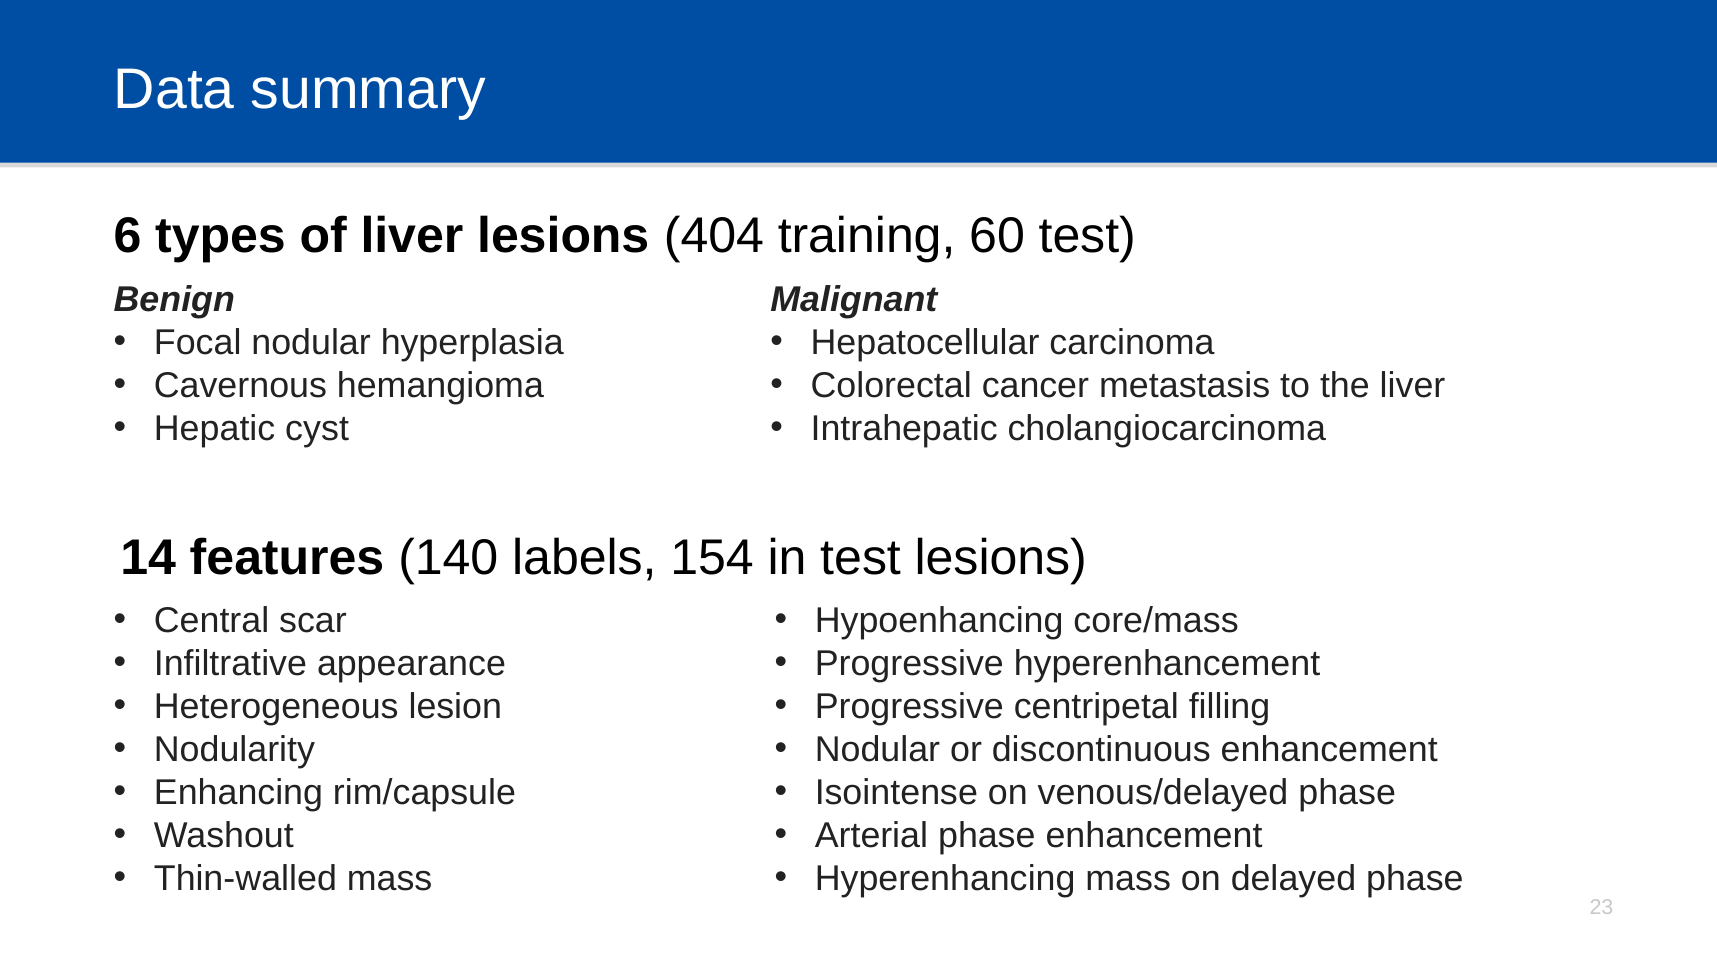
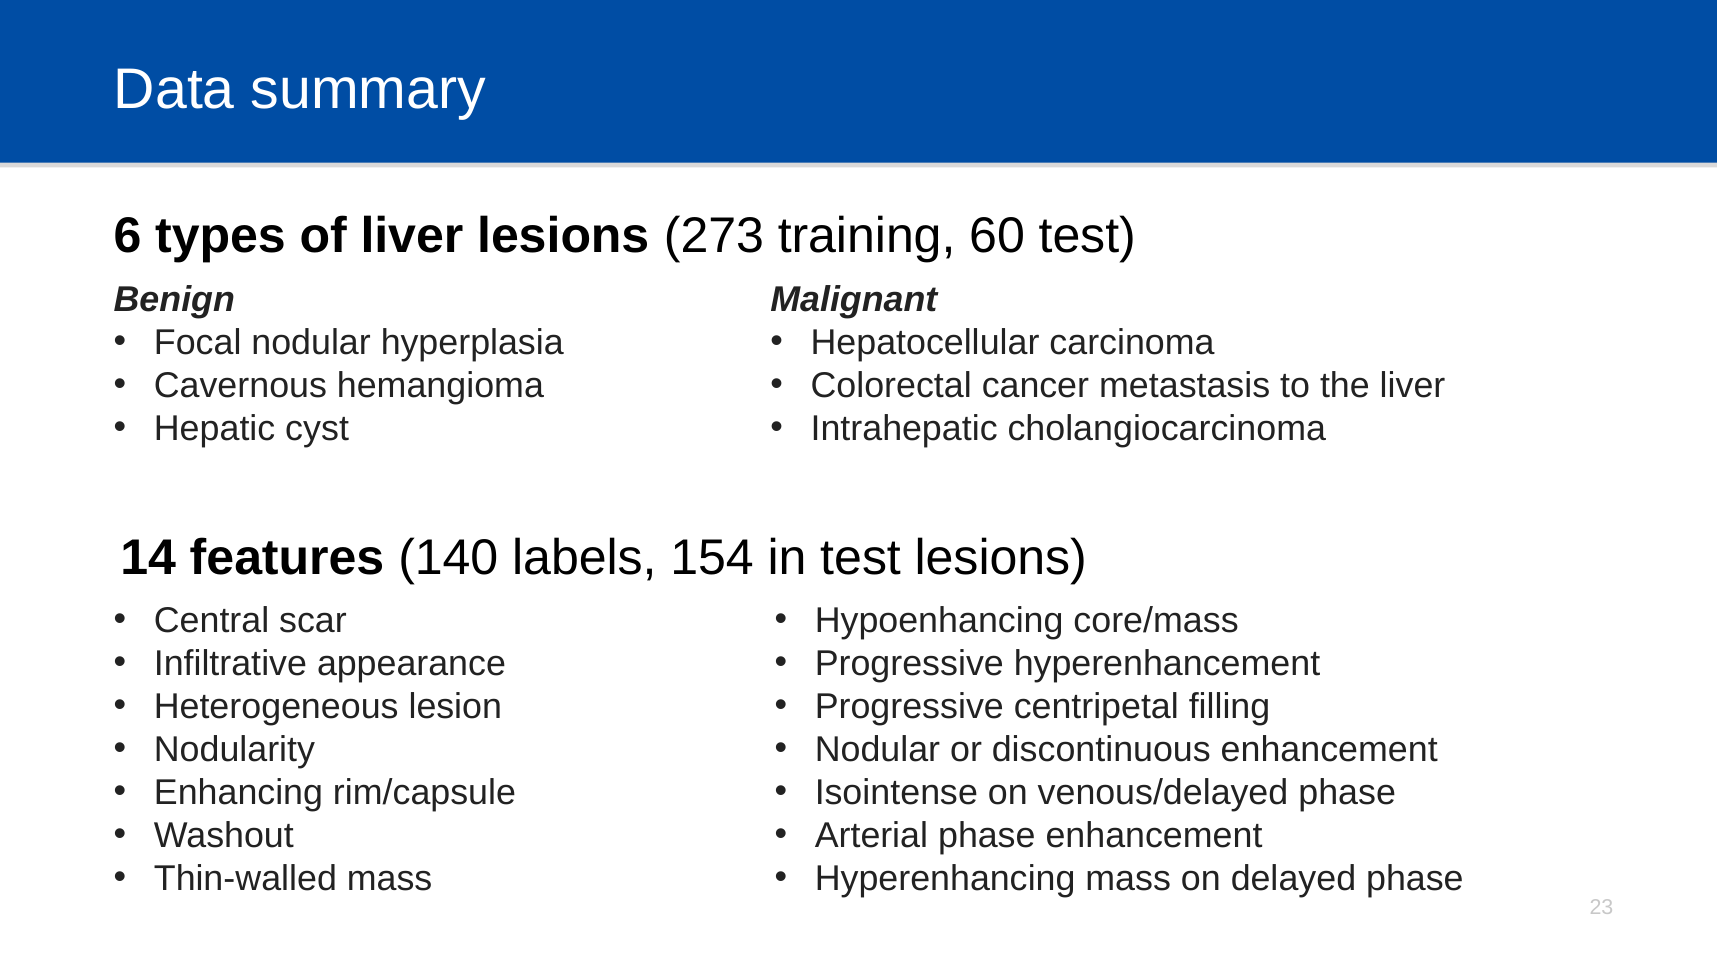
404: 404 -> 273 (714, 236)
